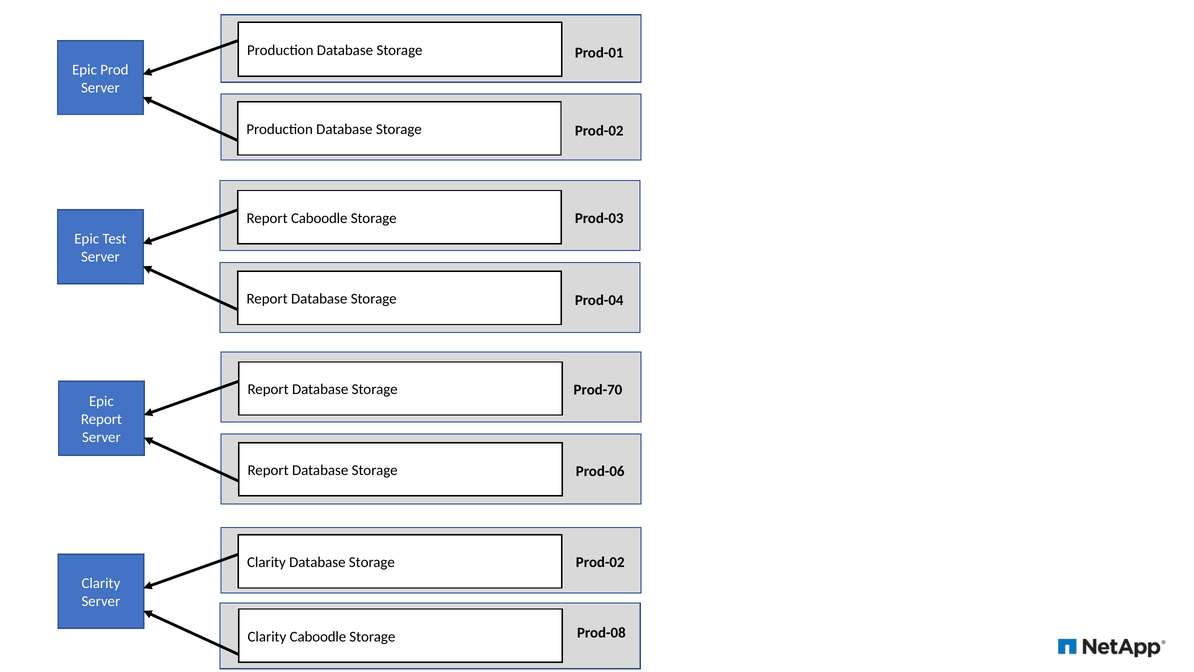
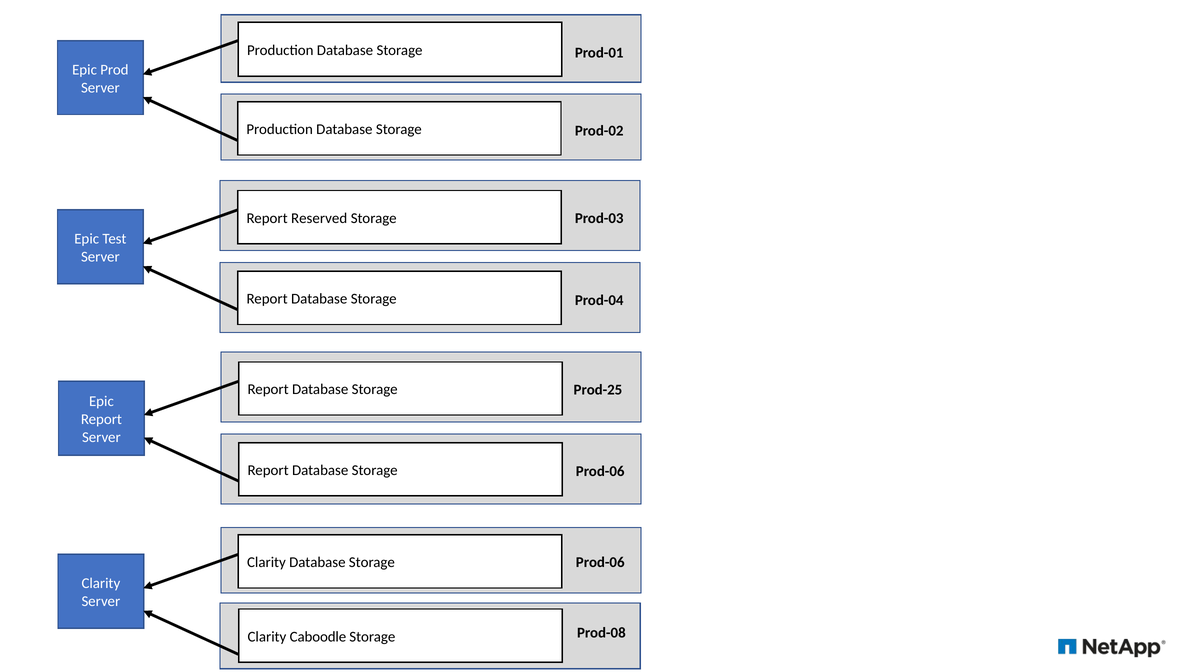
Report Caboodle: Caboodle -> Reserved (319, 218)
Prod-70: Prod-70 -> Prod-25 (598, 390)
Prod-02: Prod-02 -> Prod-06 (600, 562)
